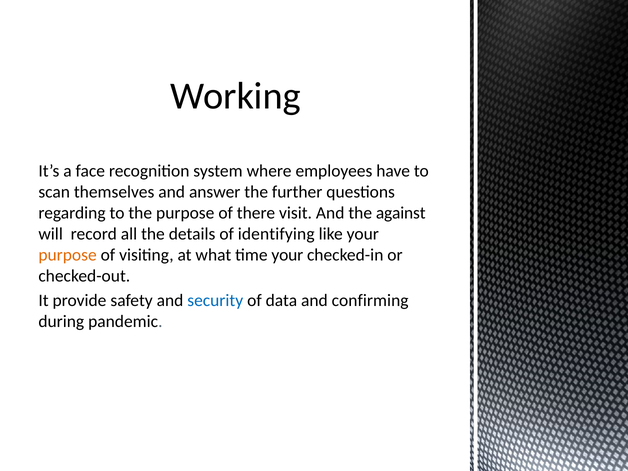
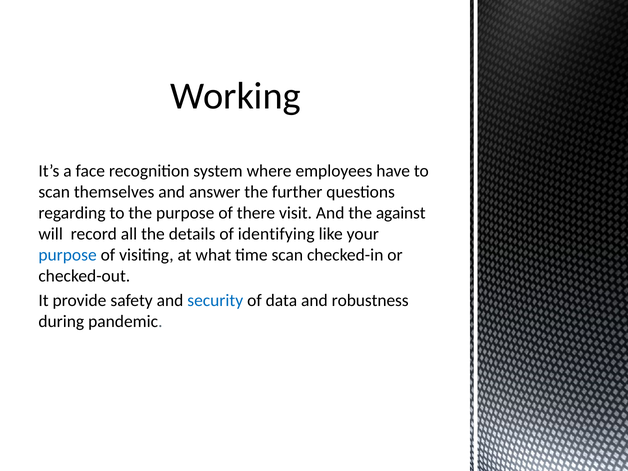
purpose colour: orange -> blue (68, 255)
time your: your -> scan (287, 255)
confirming: confirming -> robustness (370, 300)
